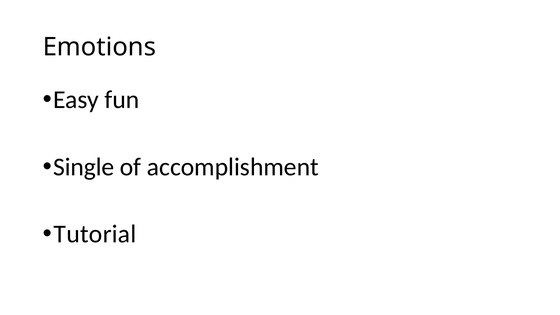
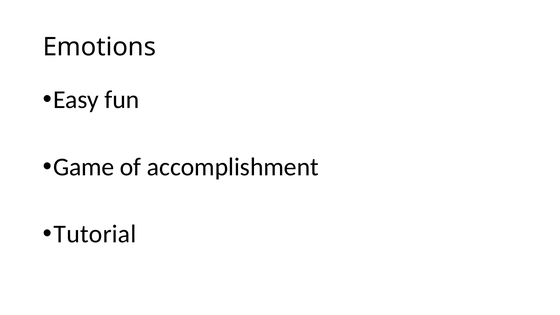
Single: Single -> Game (84, 167)
